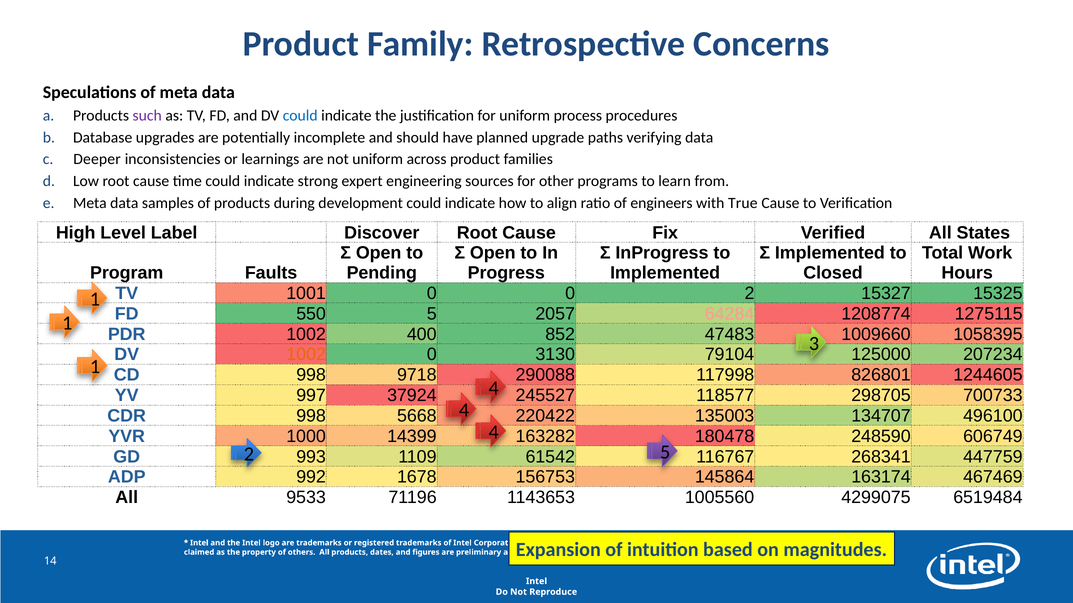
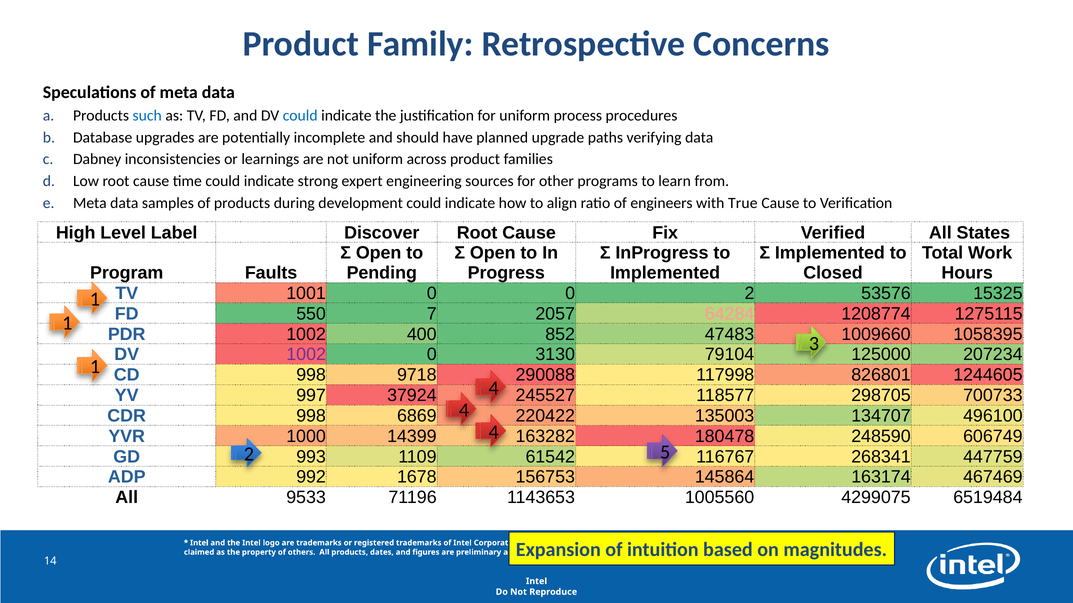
such colour: purple -> blue (147, 116)
Deeper: Deeper -> Dabney (97, 159)
15327: 15327 -> 53576 (886, 294)
550 5: 5 -> 7 (432, 314)
1002 colour: orange -> purple (306, 355)
5668: 5668 -> 6869 (417, 416)
